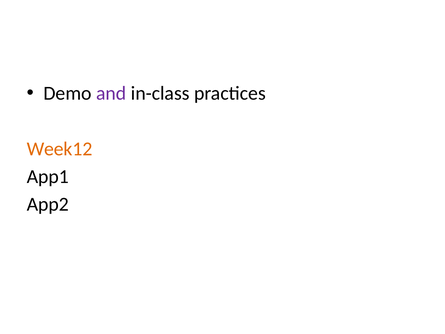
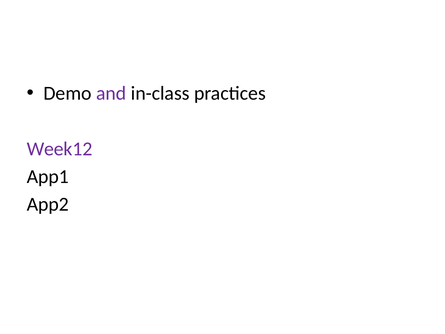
Week12 colour: orange -> purple (60, 149)
